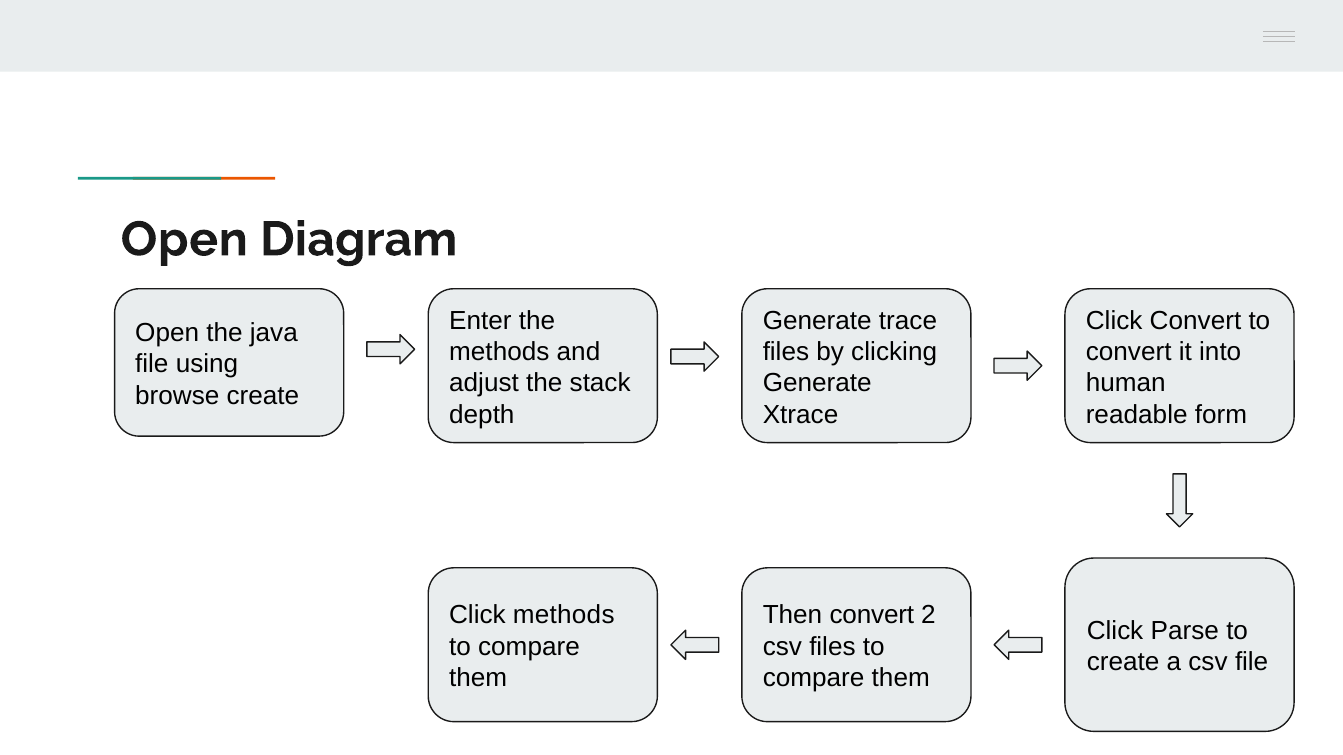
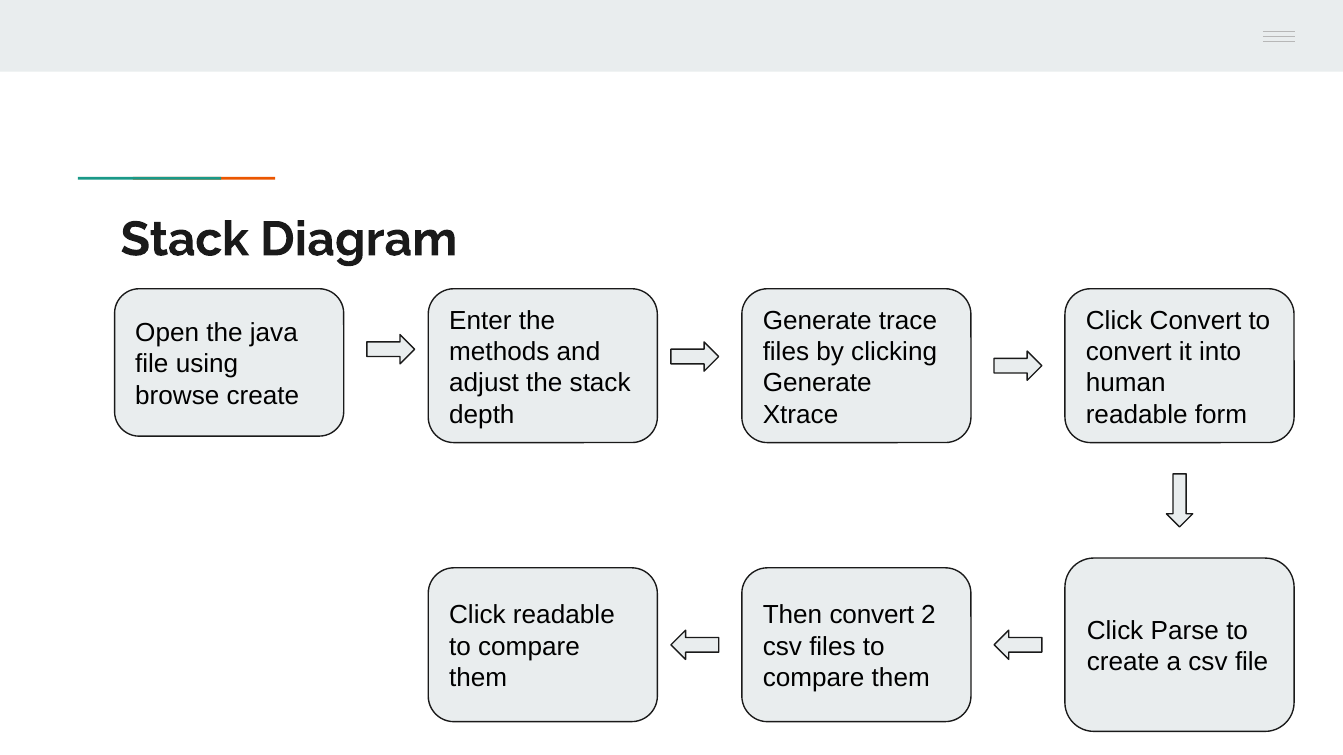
Open: Open -> Stack (185, 240)
Click methods: methods -> readable (564, 616)
